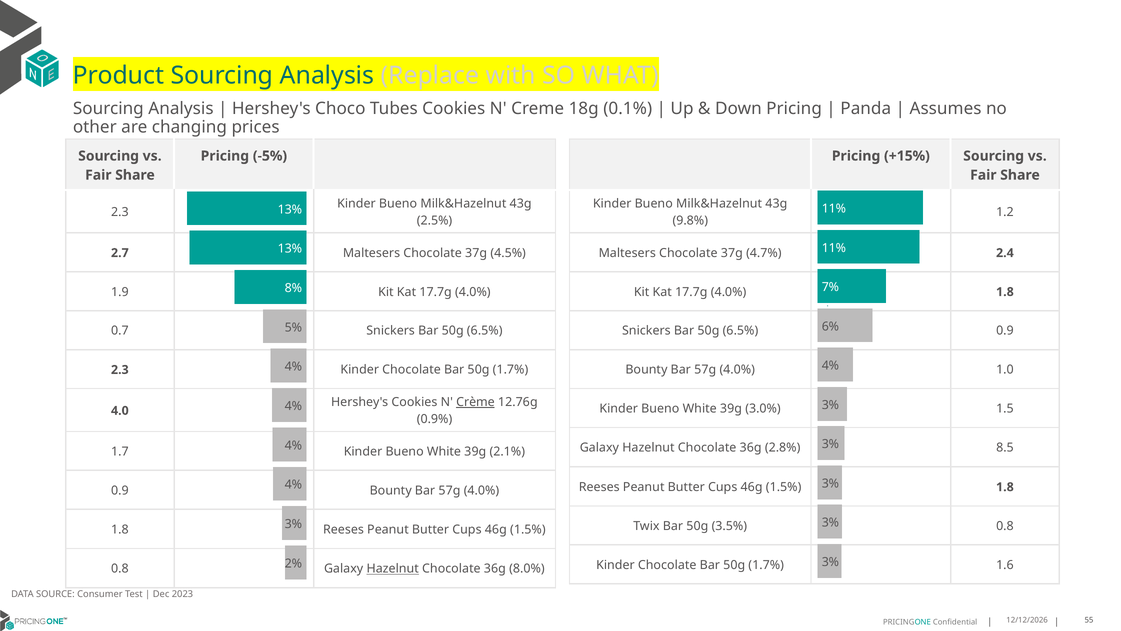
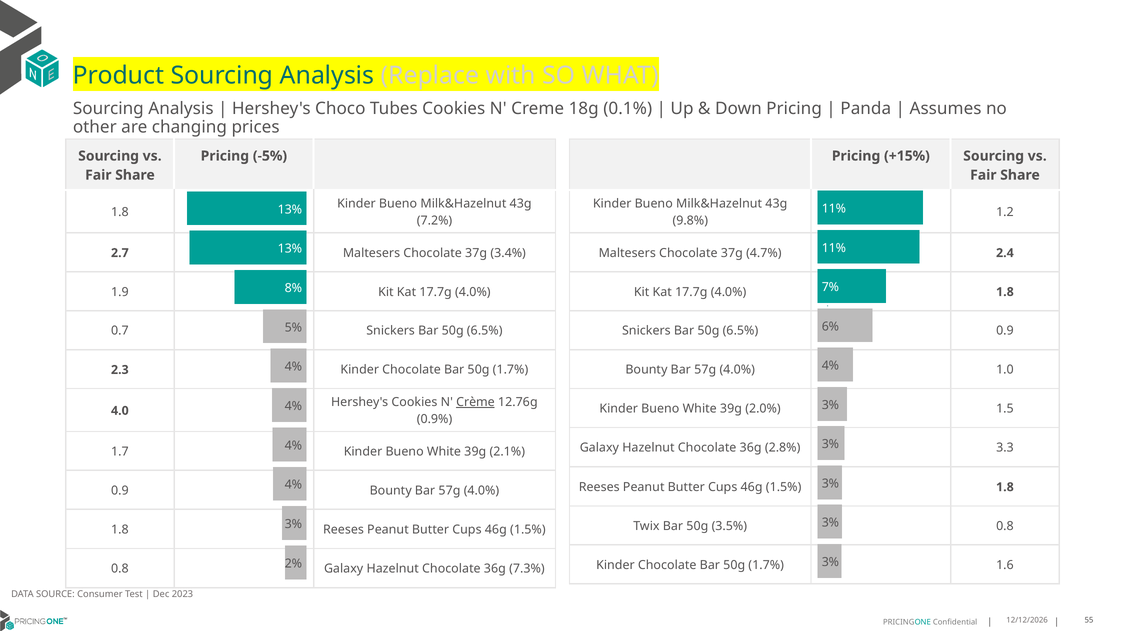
2.3: 2.3 -> 1.8 (120, 212)
2.5%: 2.5% -> 7.2% (435, 220)
4.5%: 4.5% -> 3.4% (508, 253)
3.0%: 3.0% -> 2.0% (763, 409)
8.5: 8.5 -> 3.3 (1005, 448)
Hazelnut underline: present -> none (393, 568)
8.0%: 8.0% -> 7.3% (527, 568)
